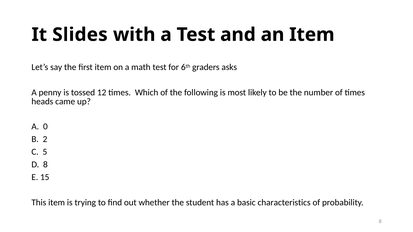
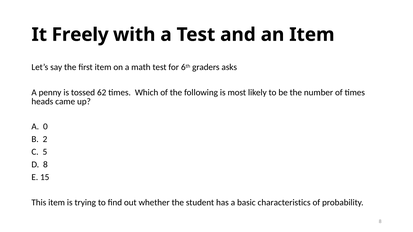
Slides: Slides -> Freely (80, 35)
12: 12 -> 62 (102, 93)
